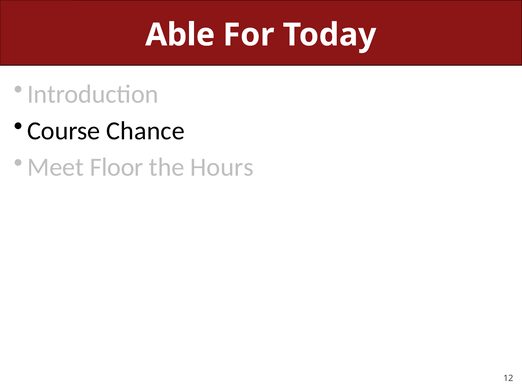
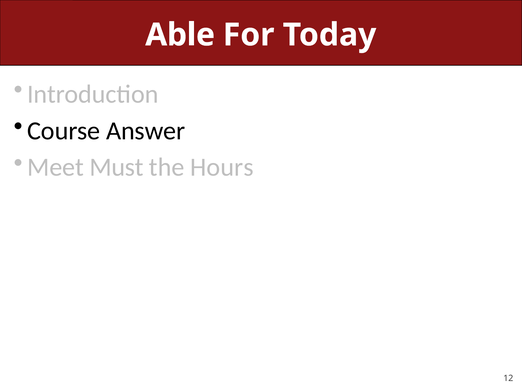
Chance: Chance -> Answer (146, 131)
Floor: Floor -> Must (117, 167)
